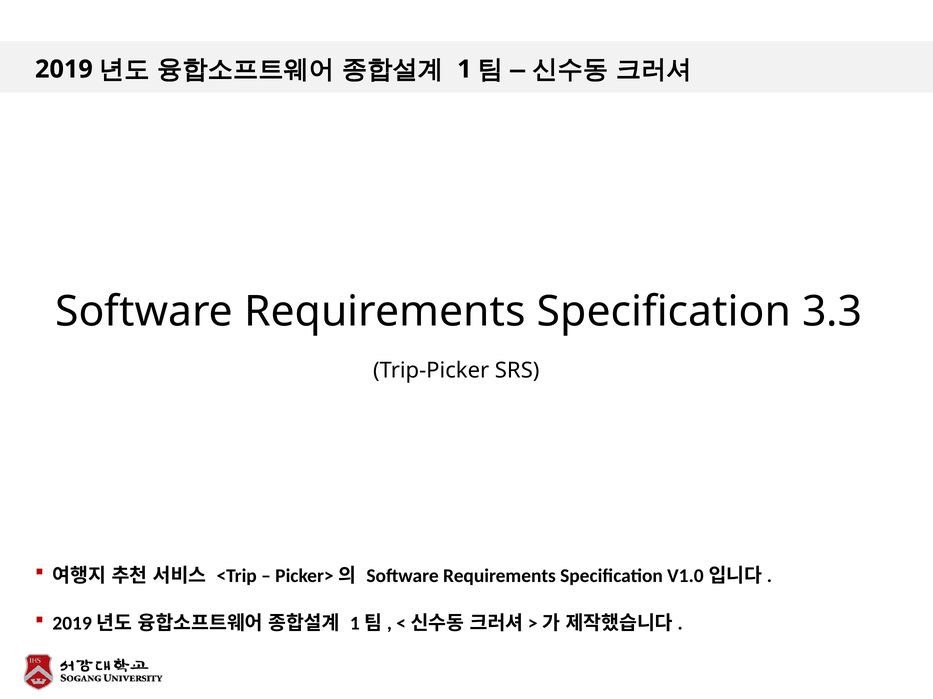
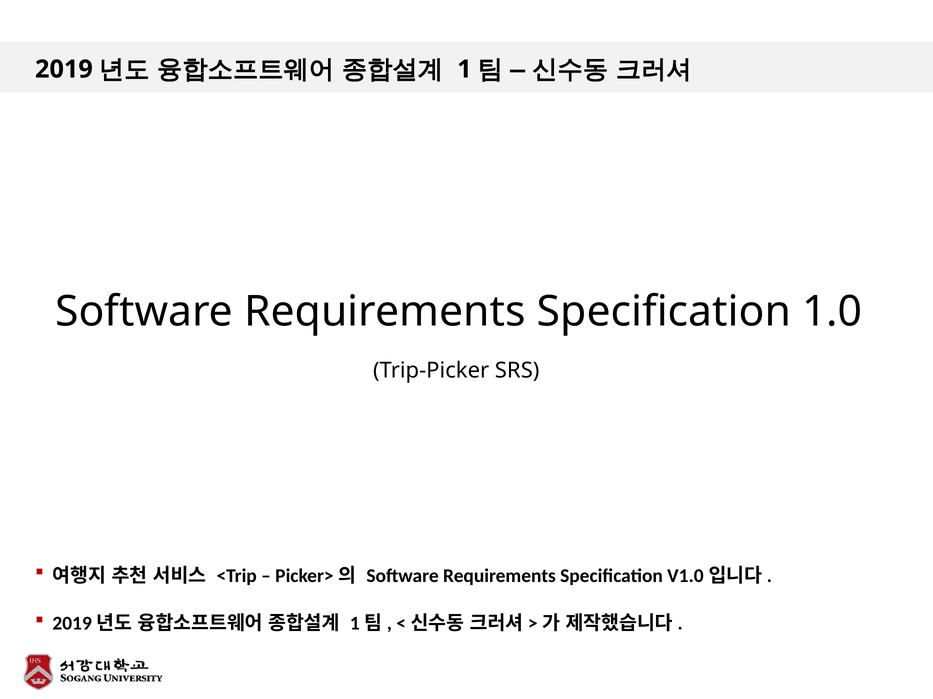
3.3: 3.3 -> 1.0 (832, 312)
